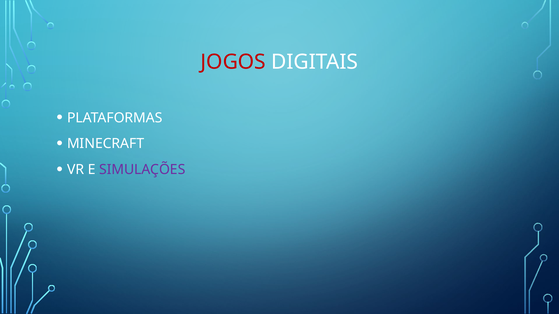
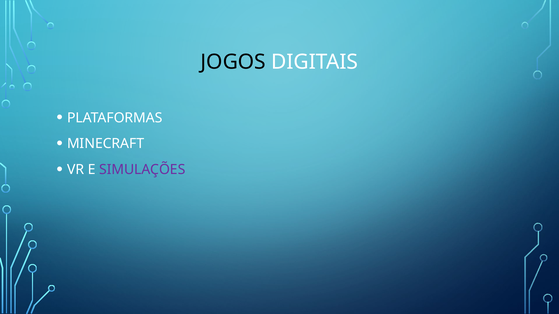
JOGOS colour: red -> black (233, 62)
